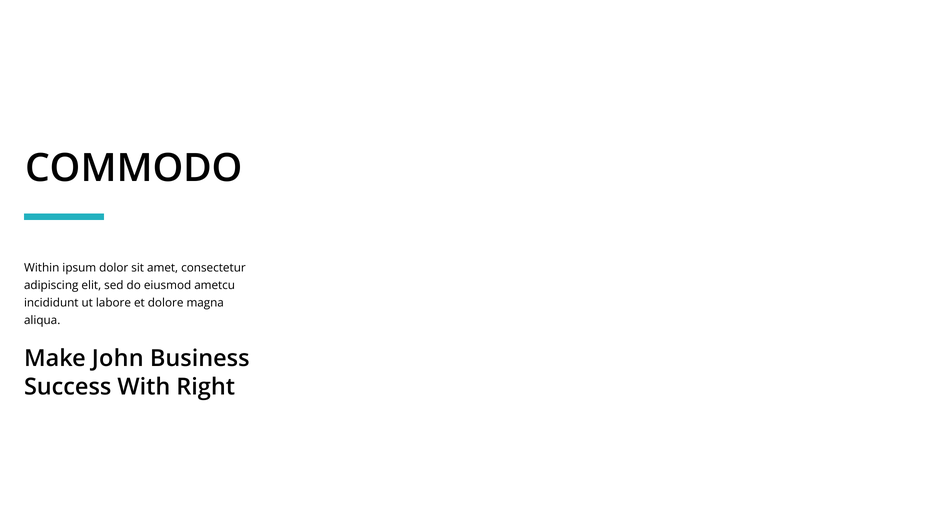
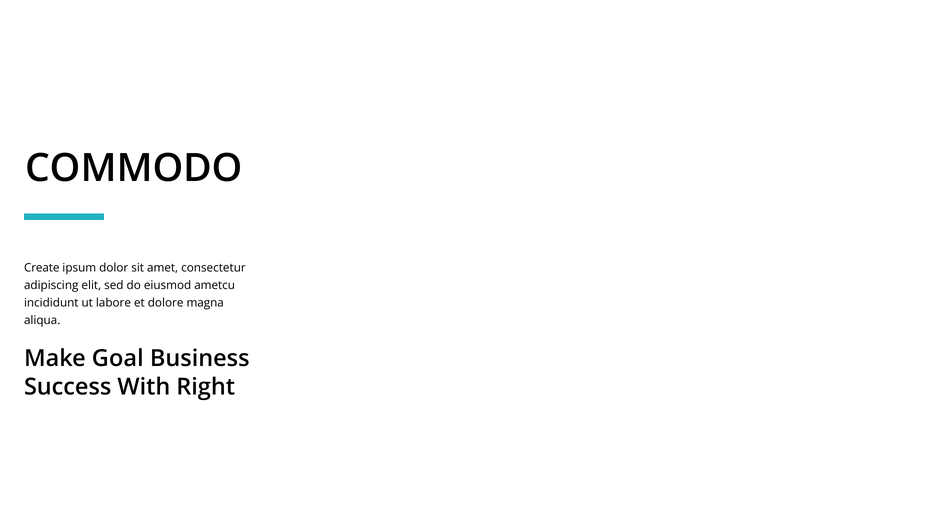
Within: Within -> Create (42, 268)
John: John -> Goal (118, 359)
